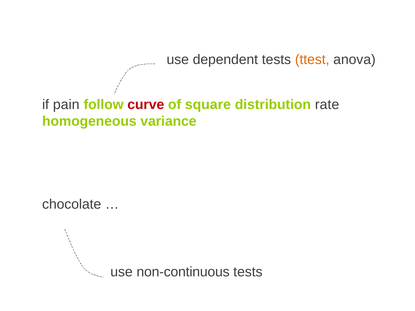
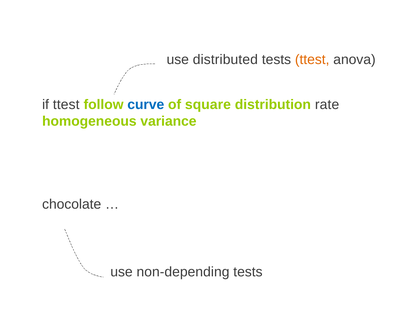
dependent: dependent -> distributed (225, 60)
if pain: pain -> ttest (66, 105)
curve colour: red -> blue (146, 105)
non-continuous: non-continuous -> non-depending (183, 272)
